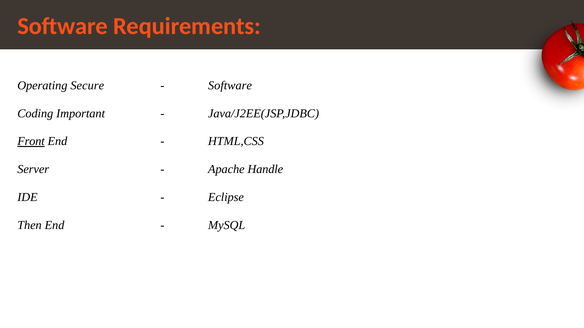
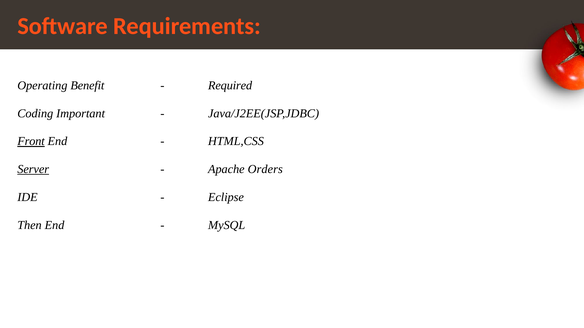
Secure: Secure -> Benefit (87, 86)
Software: Software -> Required (230, 86)
Server underline: none -> present (33, 169)
Handle: Handle -> Orders (265, 169)
